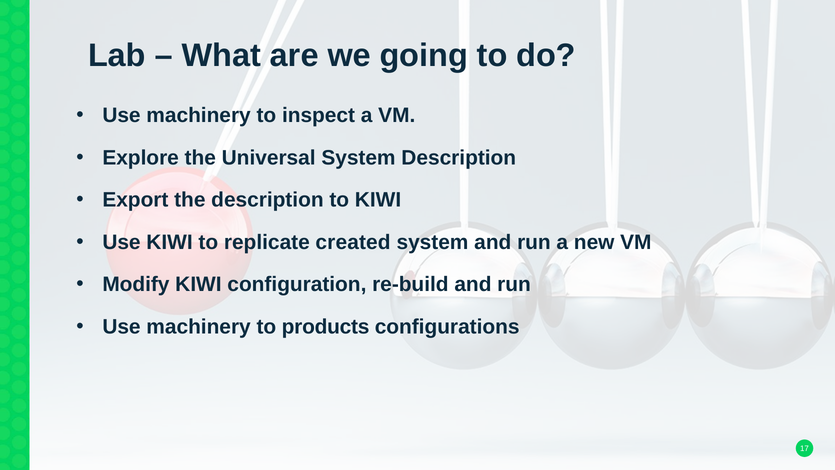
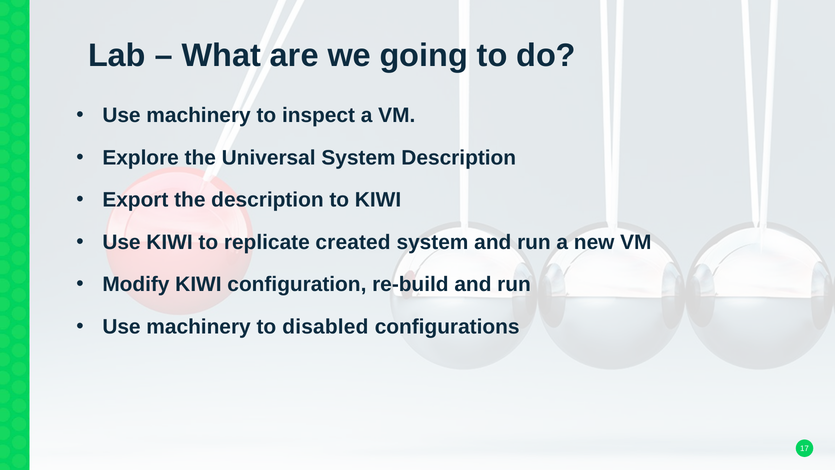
products: products -> disabled (325, 327)
